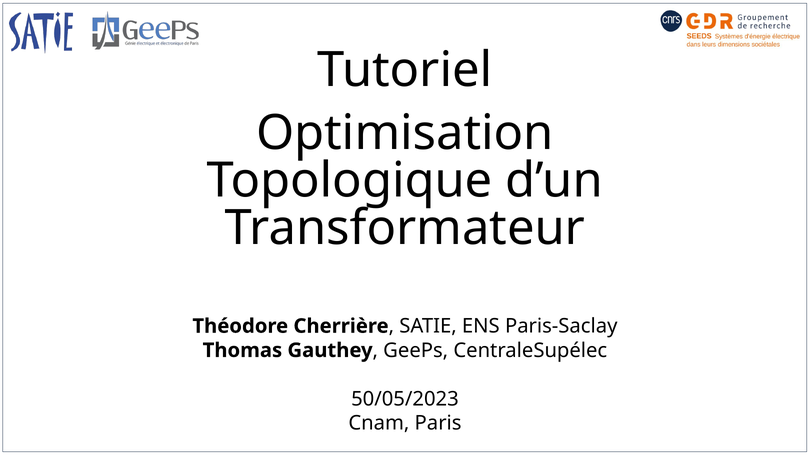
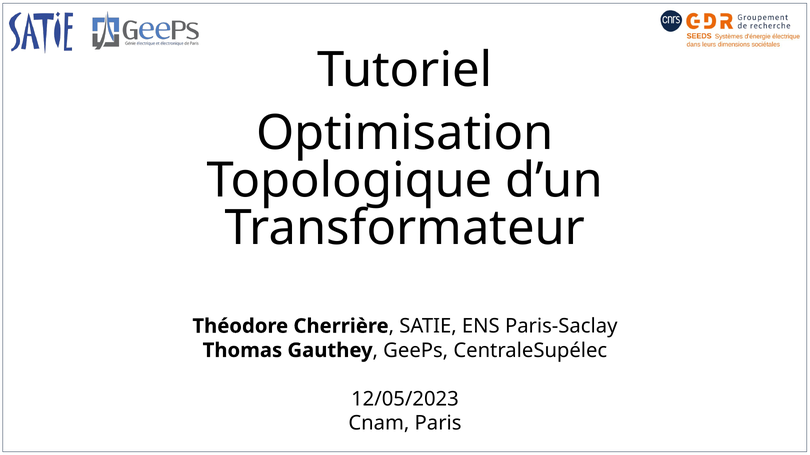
50/05/2023: 50/05/2023 -> 12/05/2023 (405, 399)
